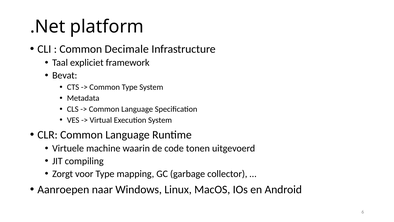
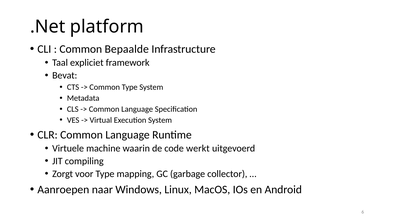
Decimale: Decimale -> Bepaalde (127, 49)
tonen: tonen -> werkt (198, 148)
